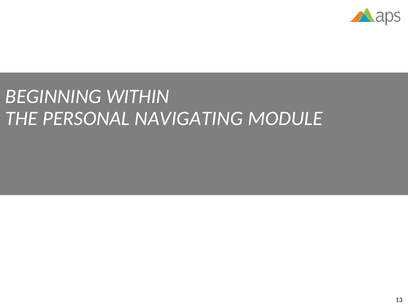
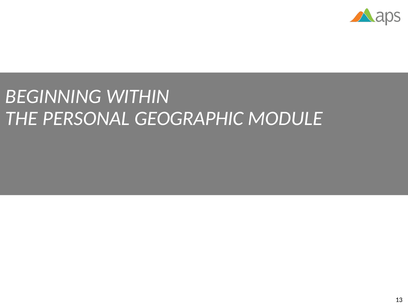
NAVIGATING: NAVIGATING -> GEOGRAPHIC (189, 119)
